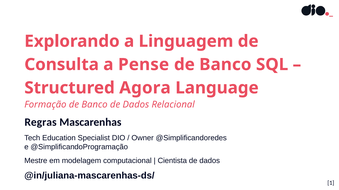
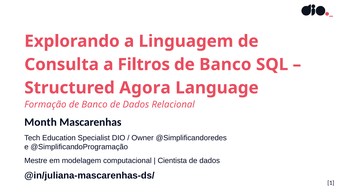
Pense: Pense -> Filtros (144, 65)
Regras: Regras -> Month (41, 123)
